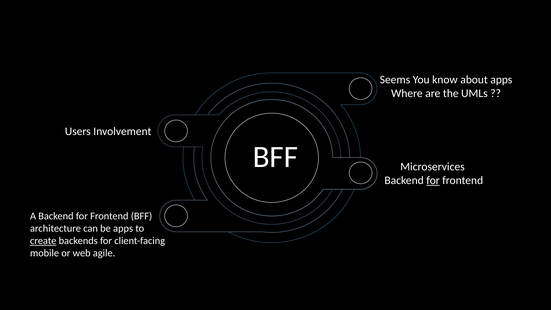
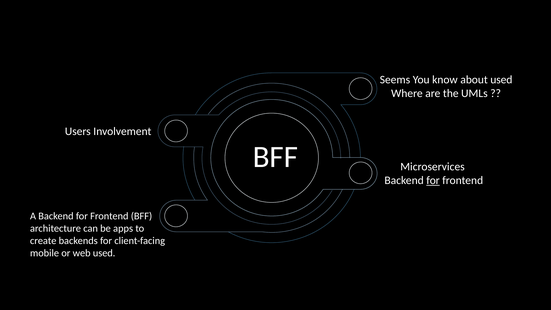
about apps: apps -> used (501, 80)
create underline: present -> none (43, 241)
web agile: agile -> used (104, 253)
